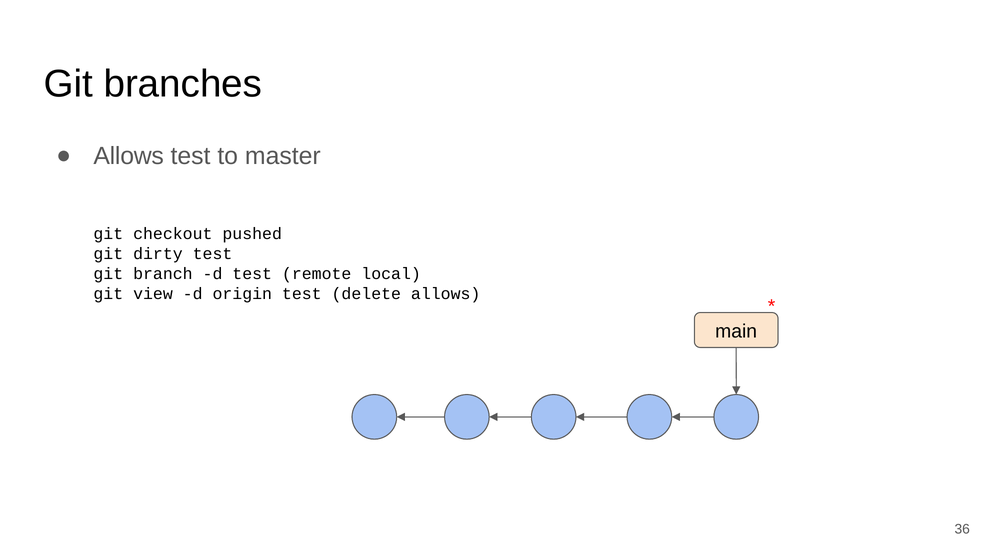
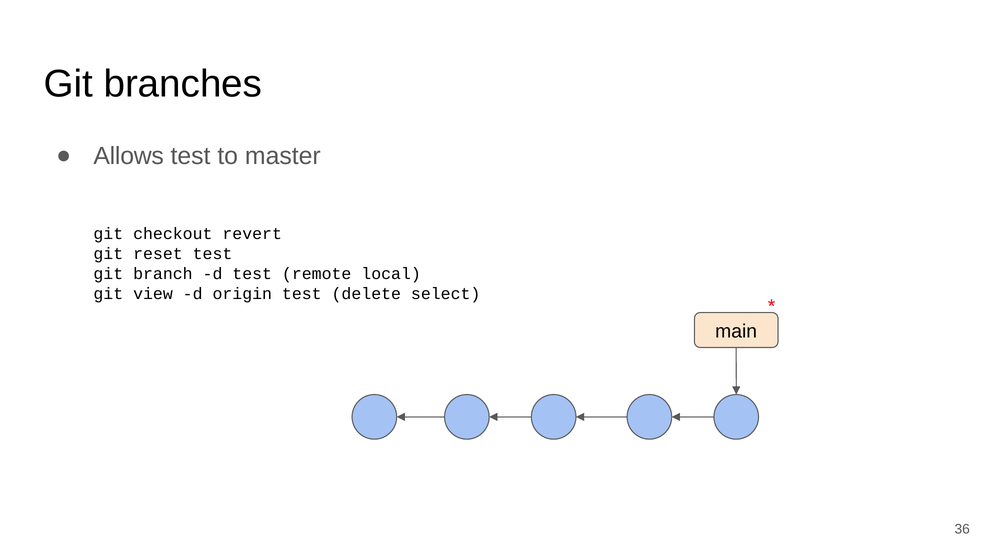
pushed: pushed -> revert (252, 234)
dirty: dirty -> reset (158, 254)
delete allows: allows -> select (446, 293)
